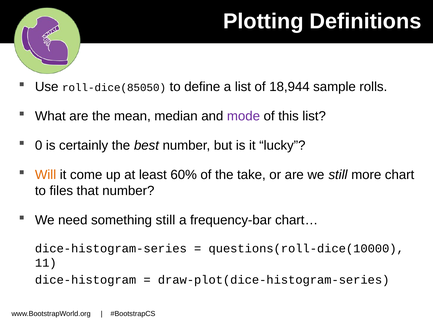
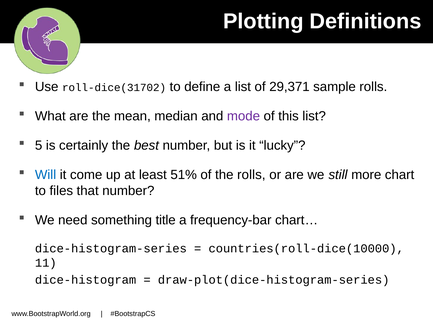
roll-dice(85050: roll-dice(85050 -> roll-dice(31702 (114, 88)
18,944: 18,944 -> 29,371 (289, 87)
0: 0 -> 5 (39, 145)
Will colour: orange -> blue (46, 175)
60%: 60% -> 51% (184, 175)
the take: take -> rolls (251, 175)
something still: still -> title (166, 220)
questions(roll-dice(10000: questions(roll-dice(10000 -> countries(roll-dice(10000 (306, 248)
